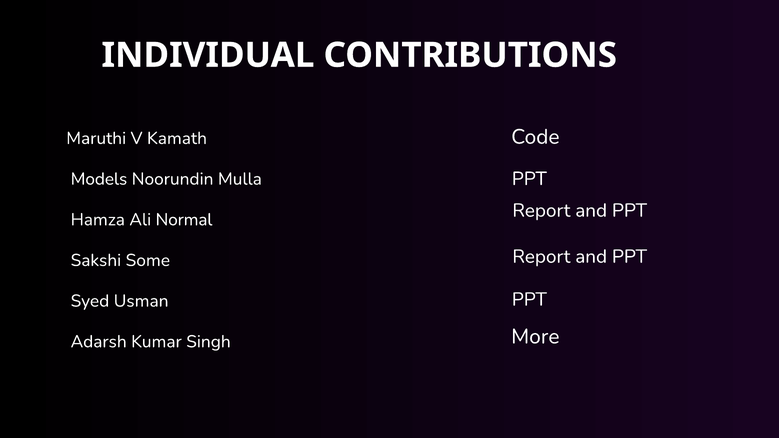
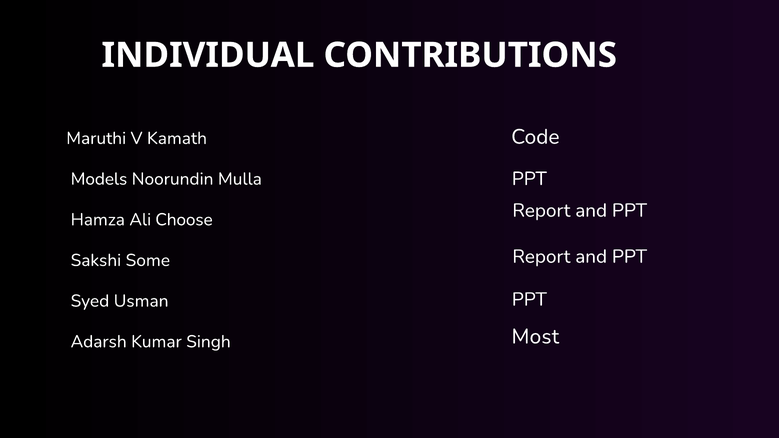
Normal: Normal -> Choose (184, 220)
More: More -> Most (535, 337)
